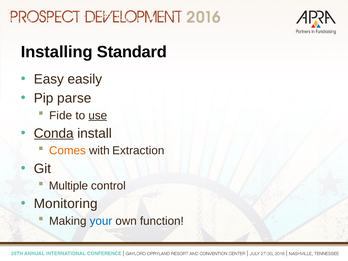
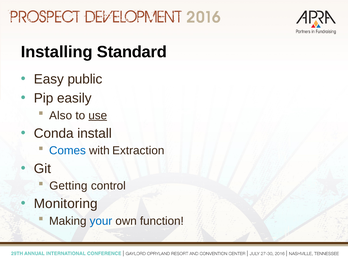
easily: easily -> public (85, 79)
parse: parse -> easily (74, 98)
Fide: Fide -> Also (61, 115)
Conda underline: present -> none (54, 133)
Comes colour: orange -> blue (67, 151)
Multiple: Multiple -> Getting (68, 186)
